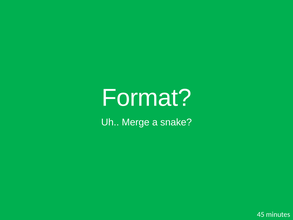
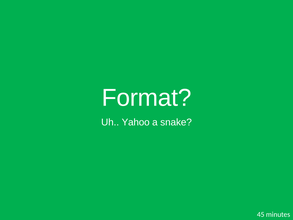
Merge: Merge -> Yahoo (136, 122)
